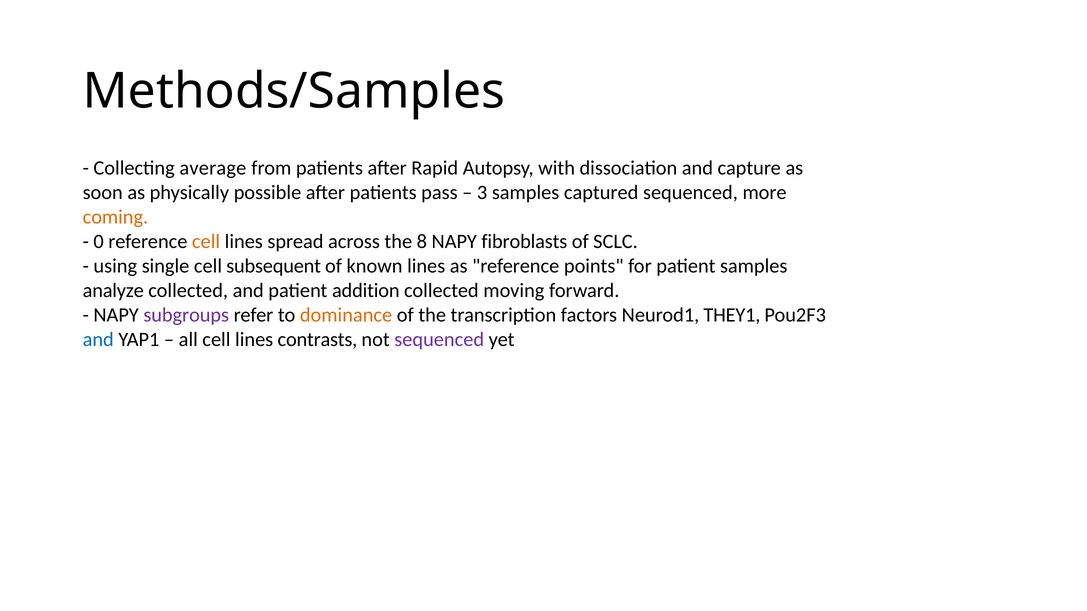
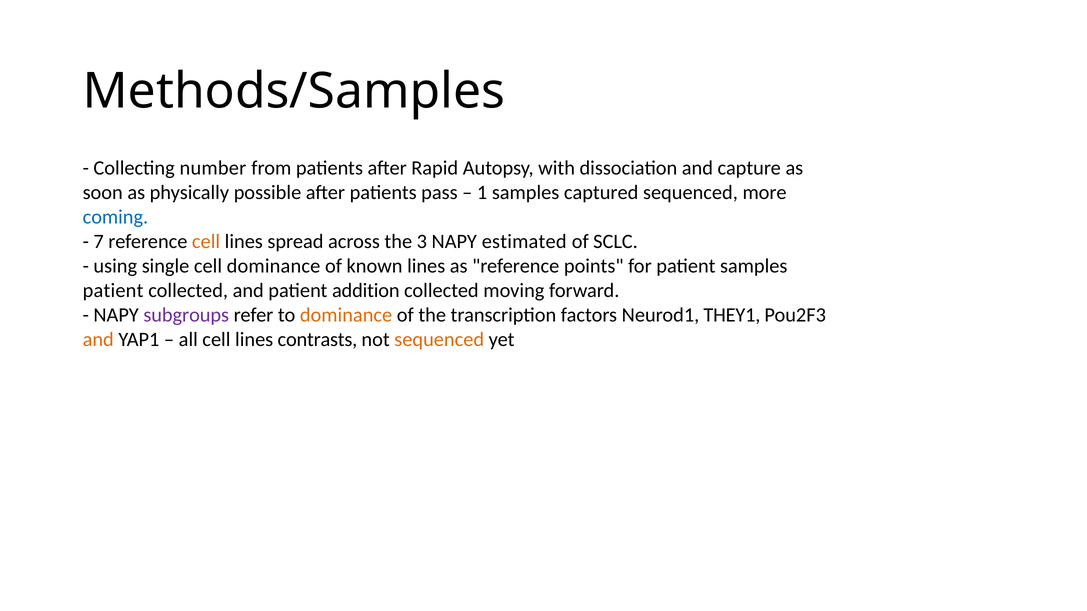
average: average -> number (213, 168)
3: 3 -> 1 (482, 193)
coming colour: orange -> blue (115, 217)
0: 0 -> 7 (99, 242)
8: 8 -> 3 (422, 242)
fibroblasts: fibroblasts -> estimated (524, 242)
cell subsequent: subsequent -> dominance (273, 266)
analyze: analyze -> patient (113, 291)
and colour: blue -> orange (98, 340)
sequenced colour: purple -> orange (439, 340)
